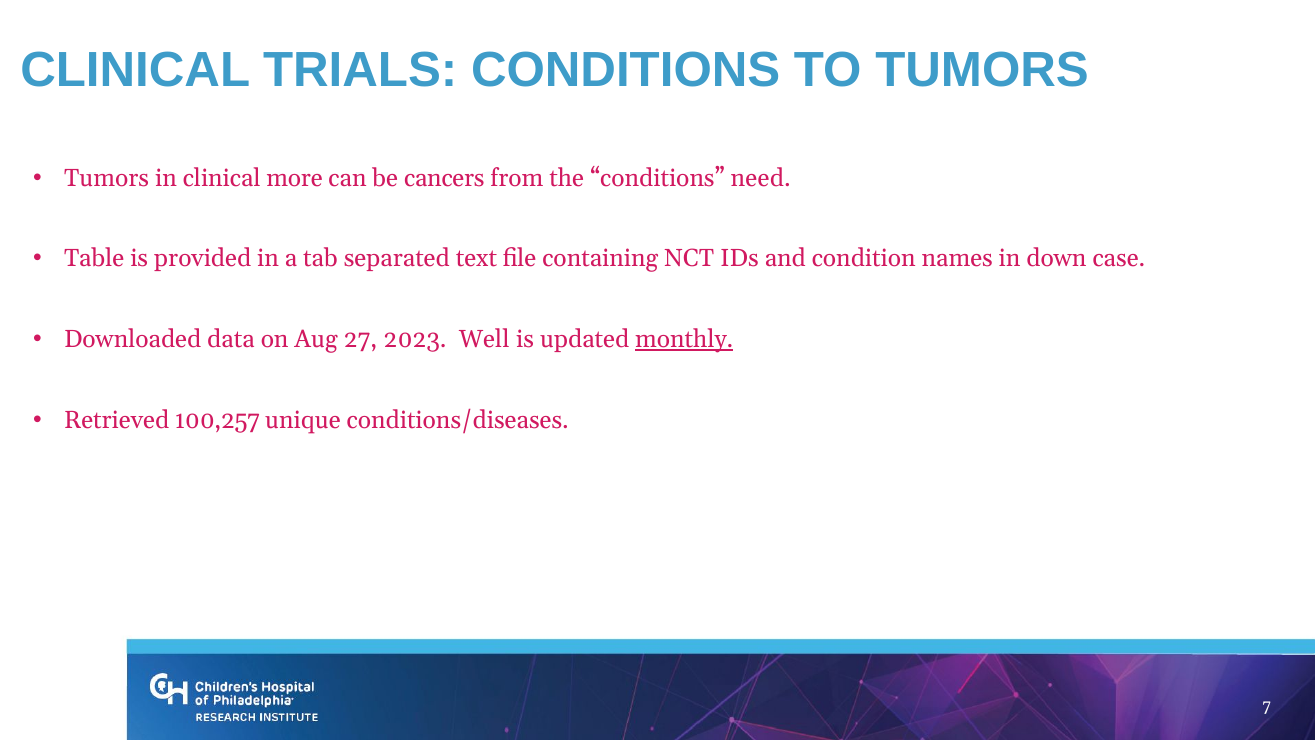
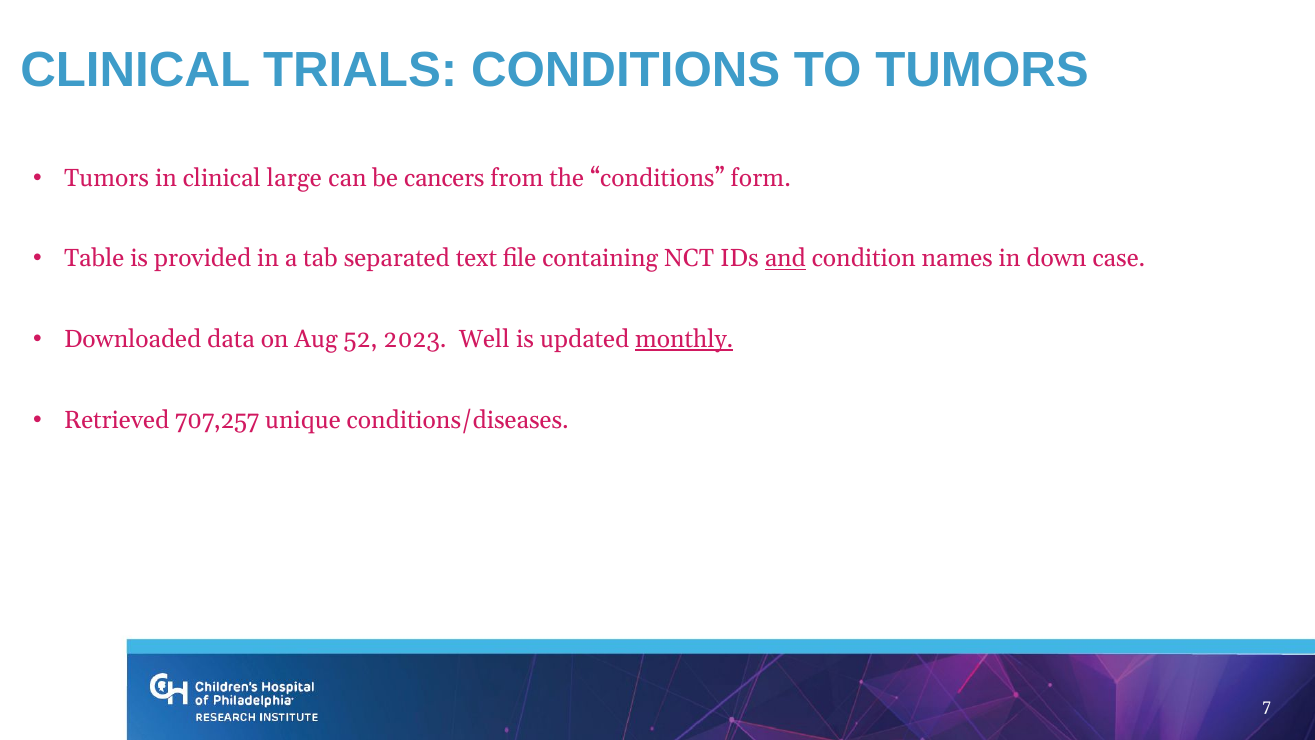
more: more -> large (294, 178)
need: need -> form (761, 178)
and underline: none -> present (785, 259)
27: 27 -> 52 (361, 339)
100,257: 100,257 -> 707,257 (217, 420)
